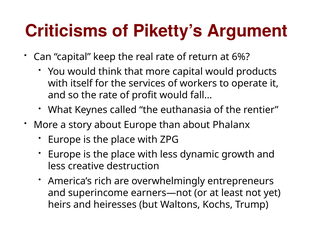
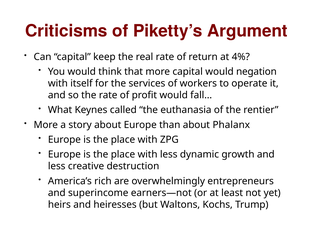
6%: 6% -> 4% (241, 57)
products: products -> negation (256, 72)
